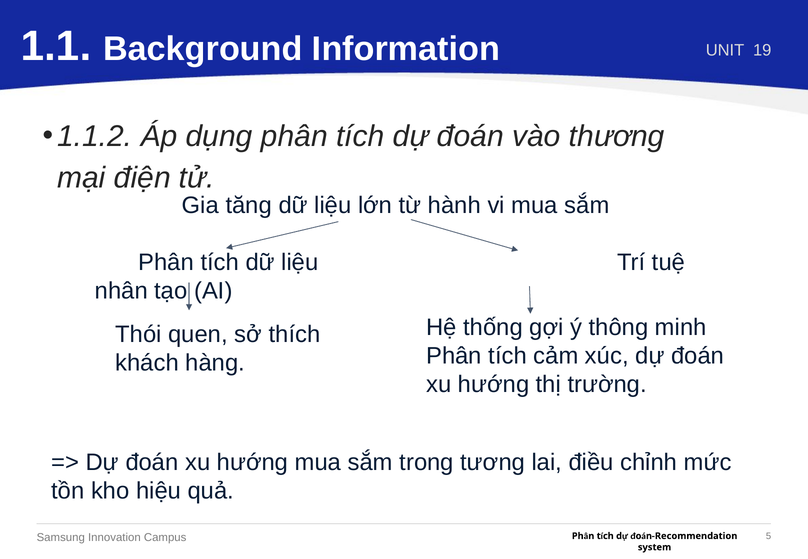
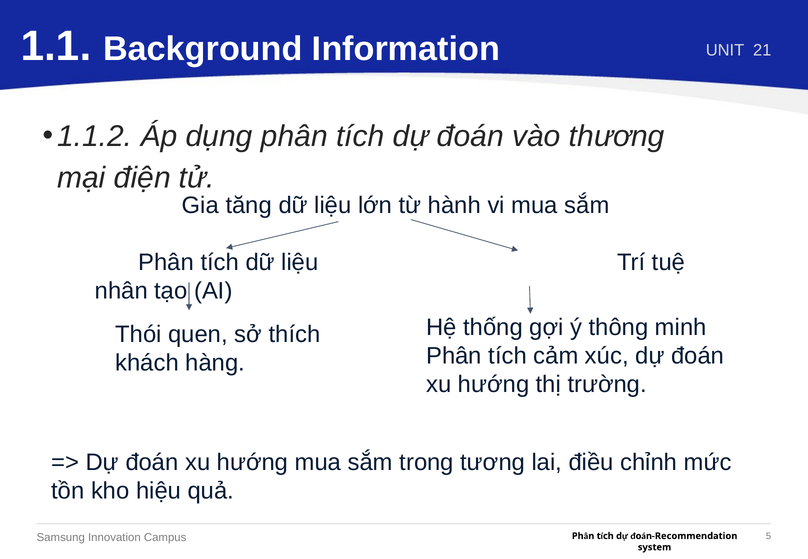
19: 19 -> 21 (762, 50)
